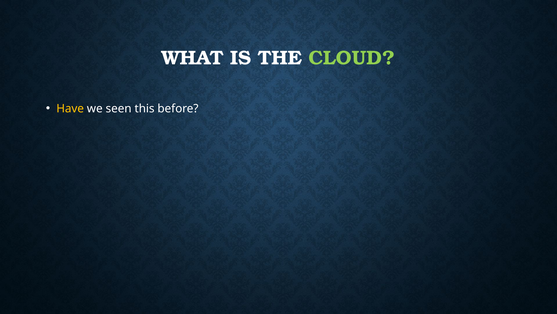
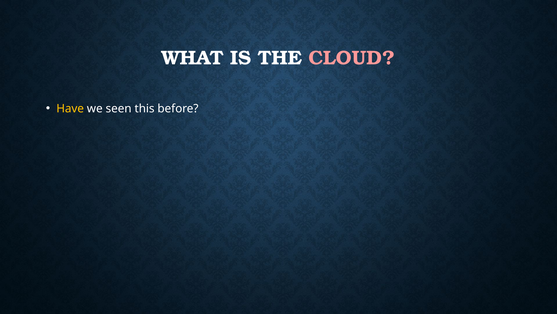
CLOUD colour: light green -> pink (352, 58)
